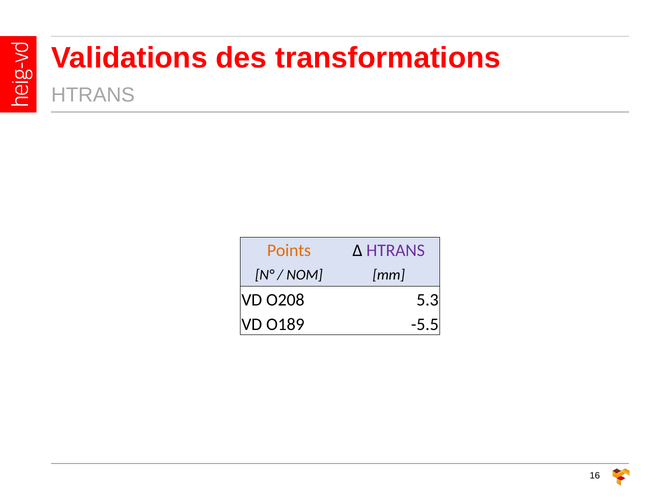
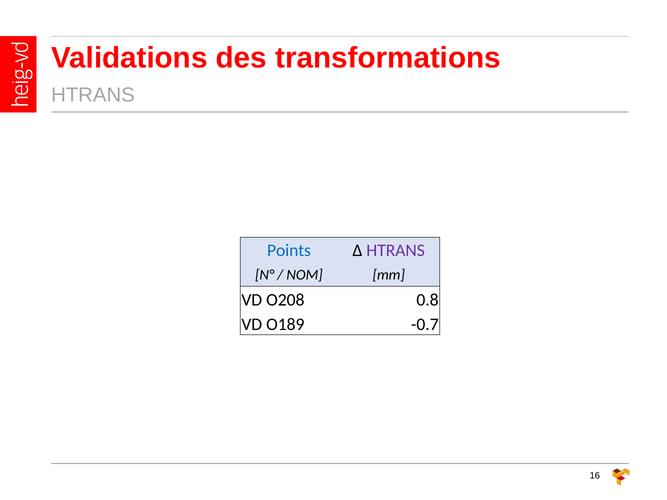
Points colour: orange -> blue (289, 251)
5.3: 5.3 -> 0.8 (428, 300)
-5.5: -5.5 -> -0.7 (425, 324)
